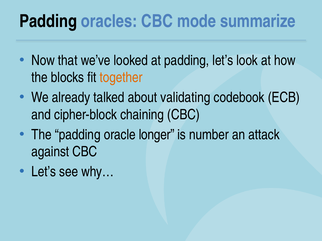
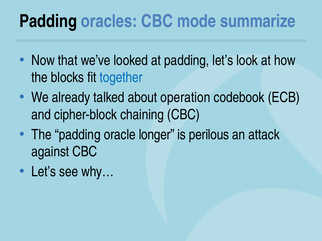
together colour: orange -> blue (121, 78)
validating: validating -> operation (185, 98)
number: number -> perilous (209, 135)
